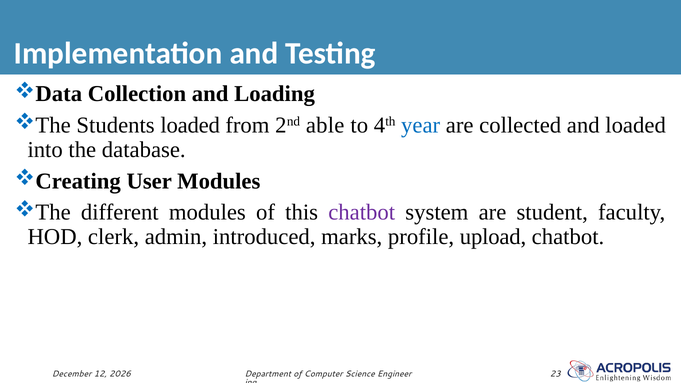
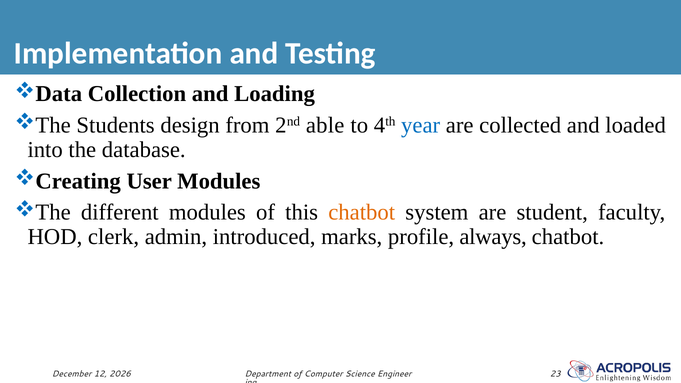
Students loaded: loaded -> design (190, 125)
chatbot colour: purple -> orange (362, 212)
upload: upload -> always (493, 237)
